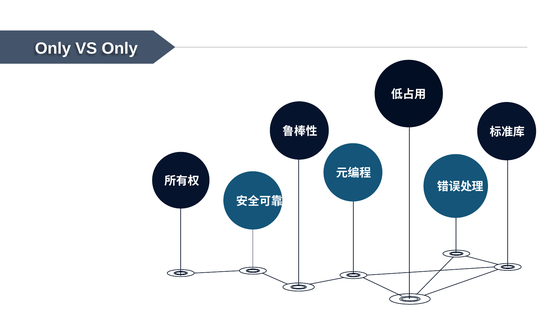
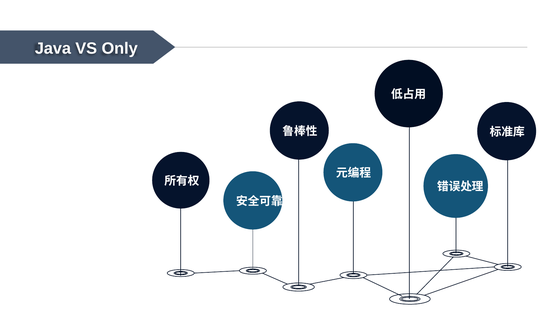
Only: Only -> Java (53, 48)
